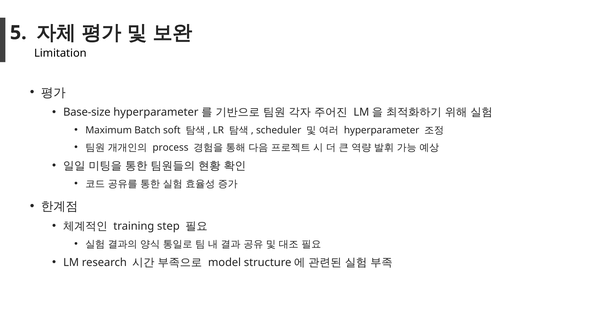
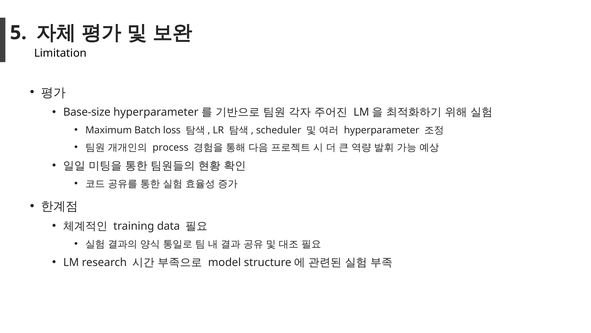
soft: soft -> loss (172, 130)
step: step -> data (168, 226)
